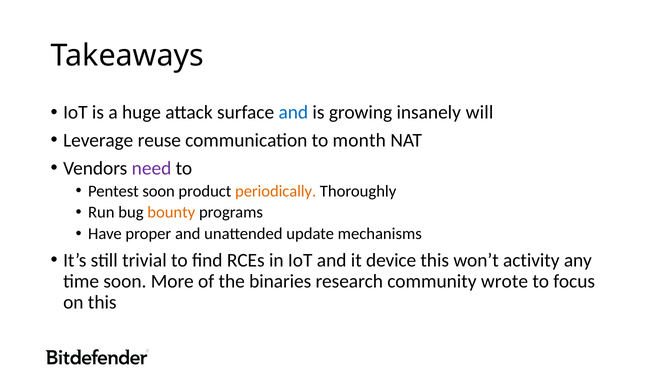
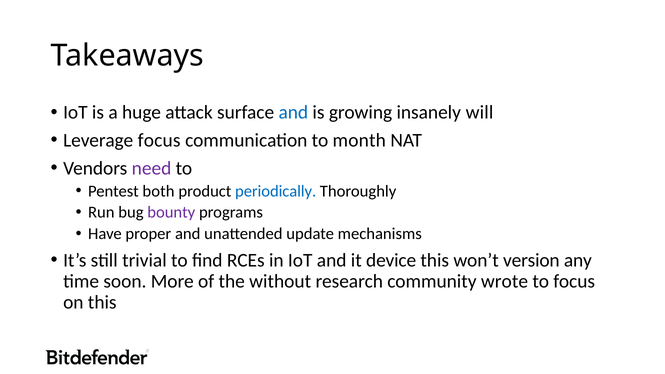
Leverage reuse: reuse -> focus (159, 140)
Pentest soon: soon -> both (159, 191)
periodically colour: orange -> blue (276, 191)
bounty colour: orange -> purple (171, 213)
activity: activity -> version (531, 260)
binaries: binaries -> without (280, 281)
